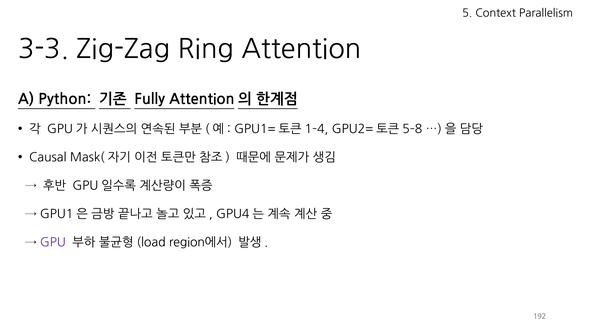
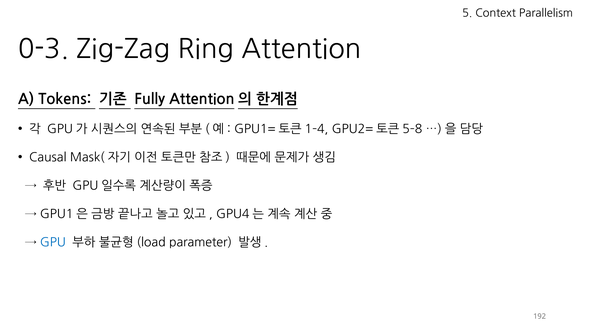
3-3: 3-3 -> 0-3 (44, 49)
Python: Python -> Tokens (65, 100)
GPU colour: purple -> blue (53, 243)
region에서: region에서 -> parameter (200, 243)
